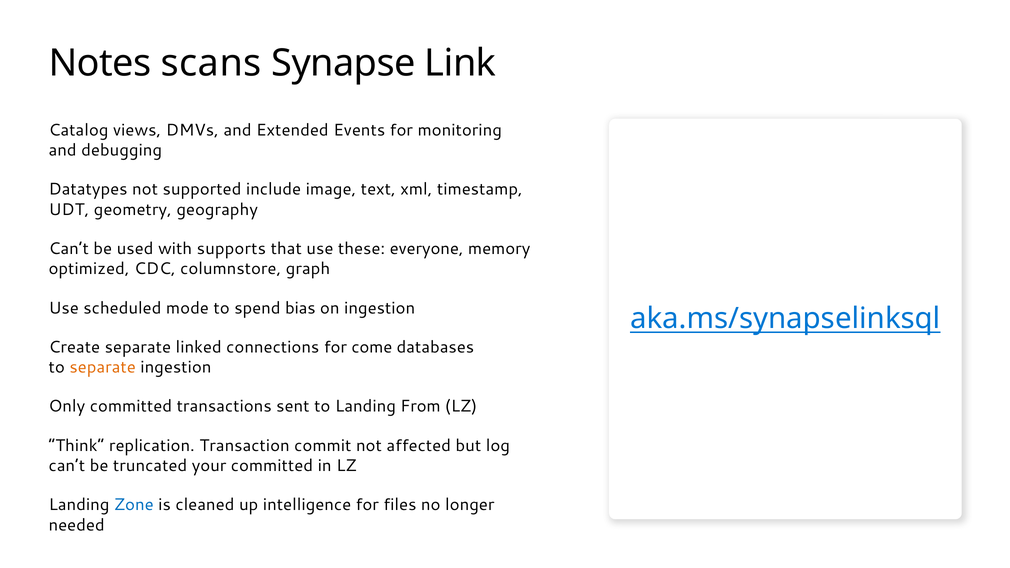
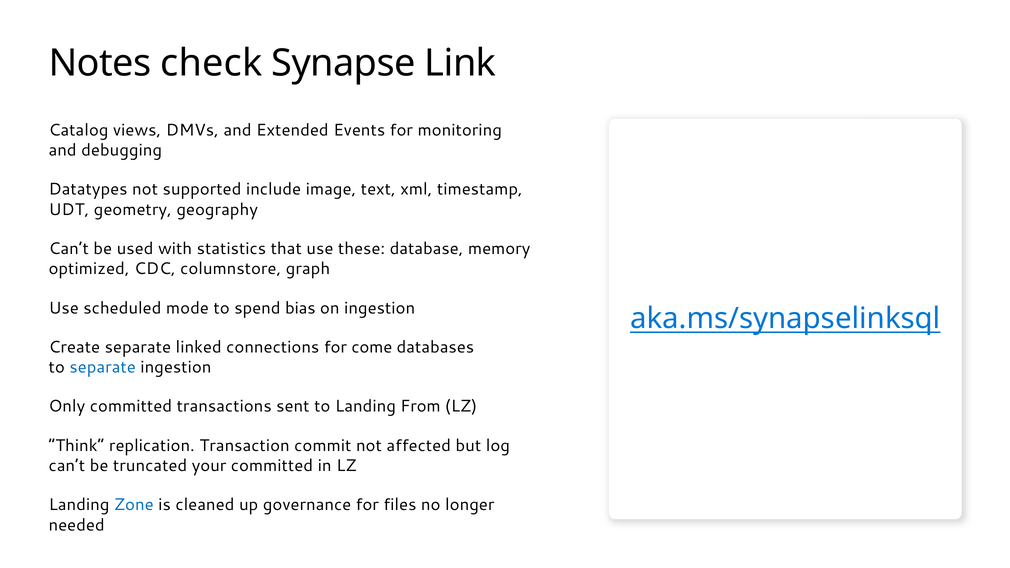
scans: scans -> check (211, 63)
supports: supports -> statistics (231, 249)
everyone: everyone -> database (427, 249)
separate colour: orange -> blue (103, 367)
intelligence: intelligence -> governance (307, 505)
